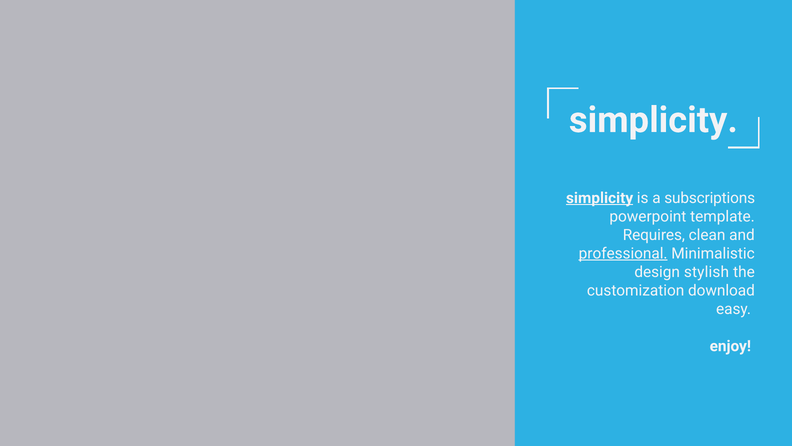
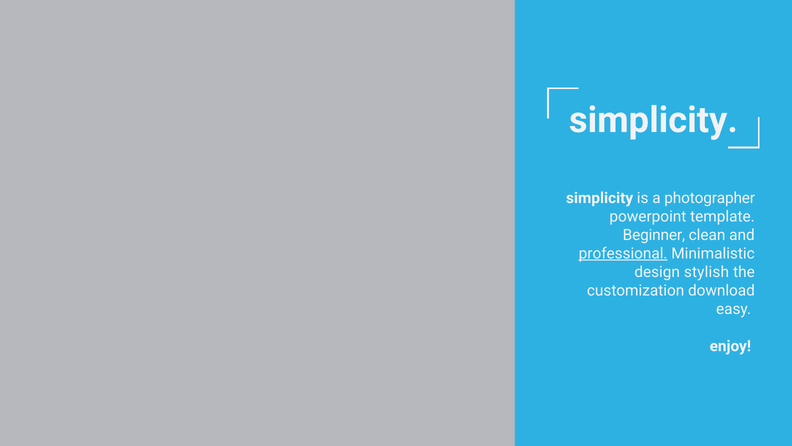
simplicity underline: present -> none (600, 198)
subscriptions: subscriptions -> photographer (710, 198)
Requires: Requires -> Beginner (654, 235)
